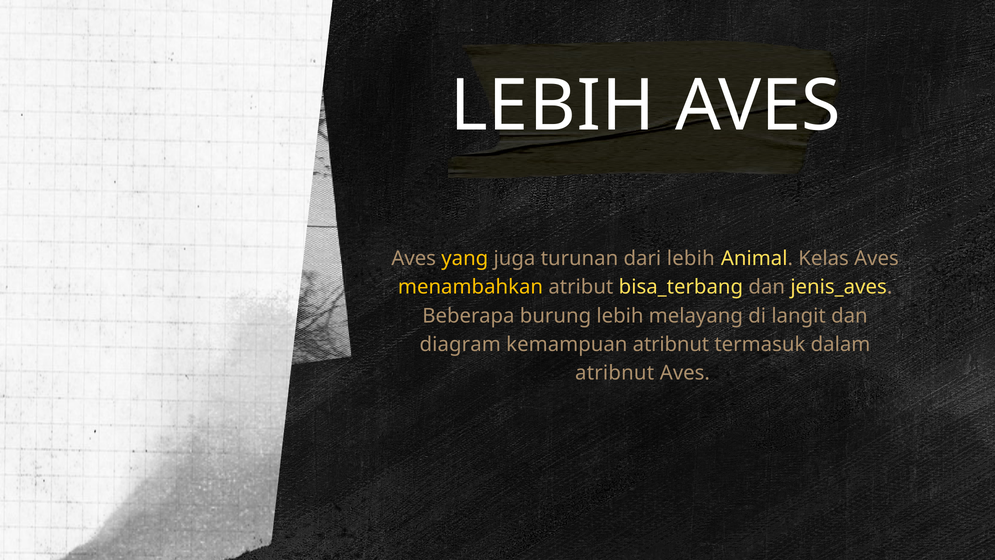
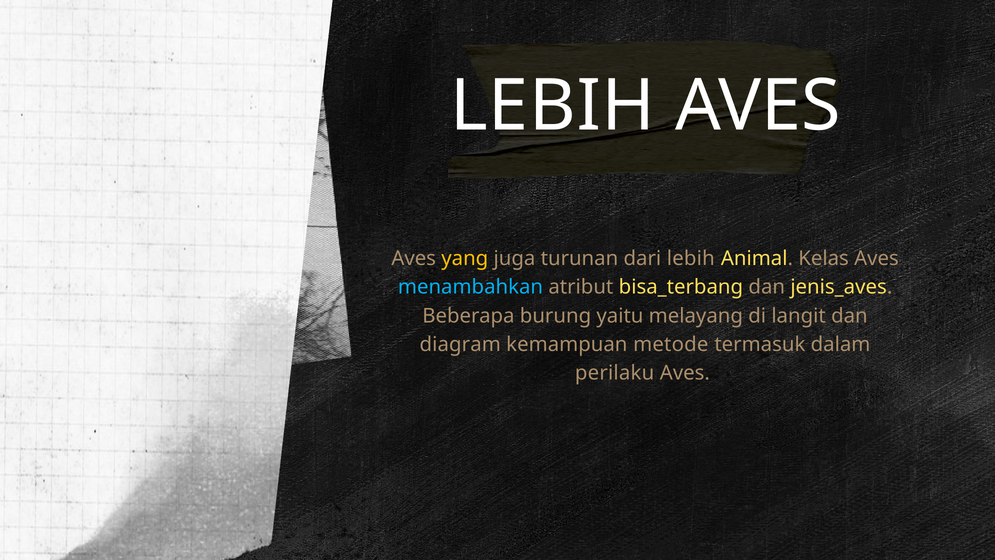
menambahkan colour: yellow -> light blue (471, 287)
burung lebih: lebih -> yaitu (620, 316)
kemampuan atribnut: atribnut -> metode (671, 344)
atribnut: atribnut -> perilaku (615, 373)
